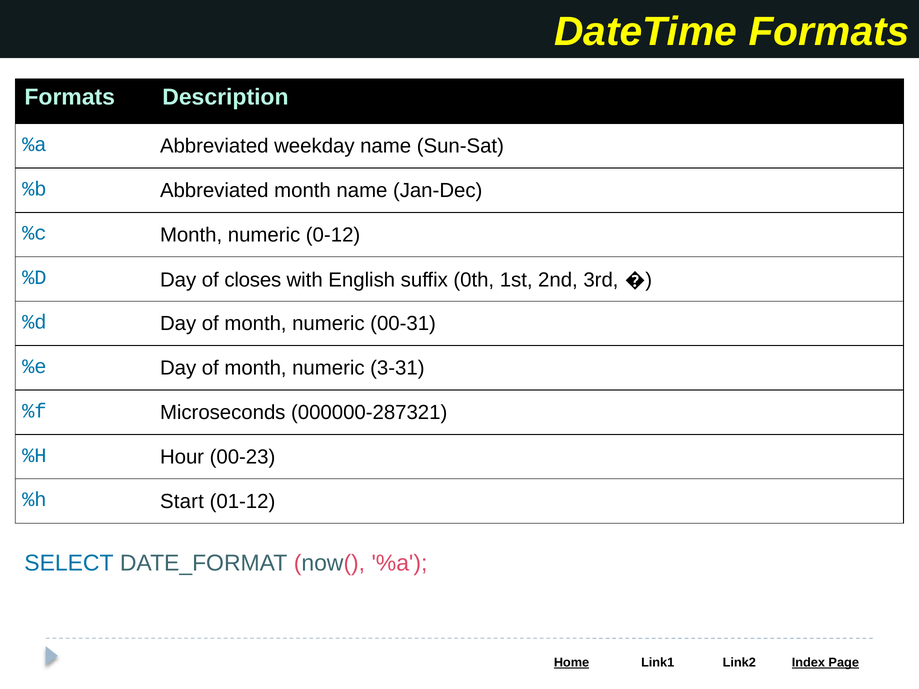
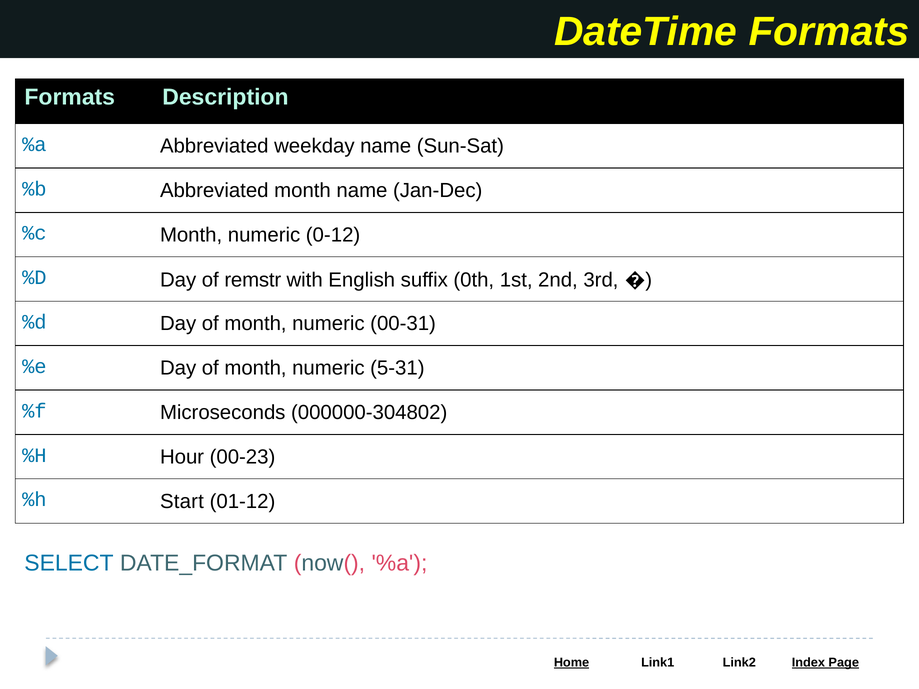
closes: closes -> remstr (253, 280)
3-31: 3-31 -> 5-31 (397, 368)
000000-287321: 000000-287321 -> 000000-304802 (369, 413)
